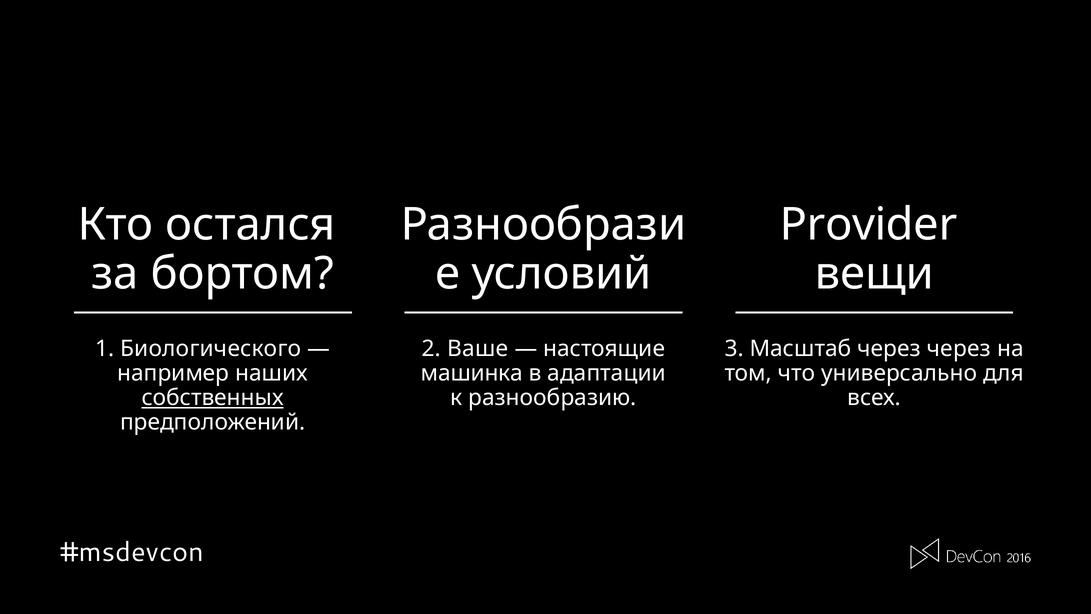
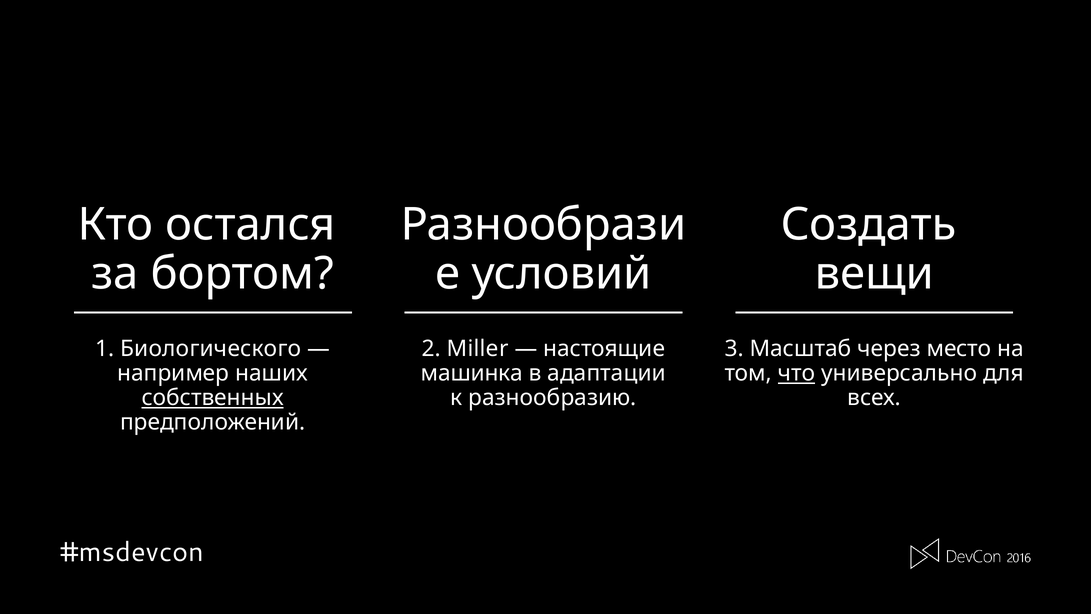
Provider: Provider -> Создать (868, 224)
Ваше: Ваше -> Miller (478, 349)
через через: через -> место (959, 349)
что underline: none -> present (797, 373)
